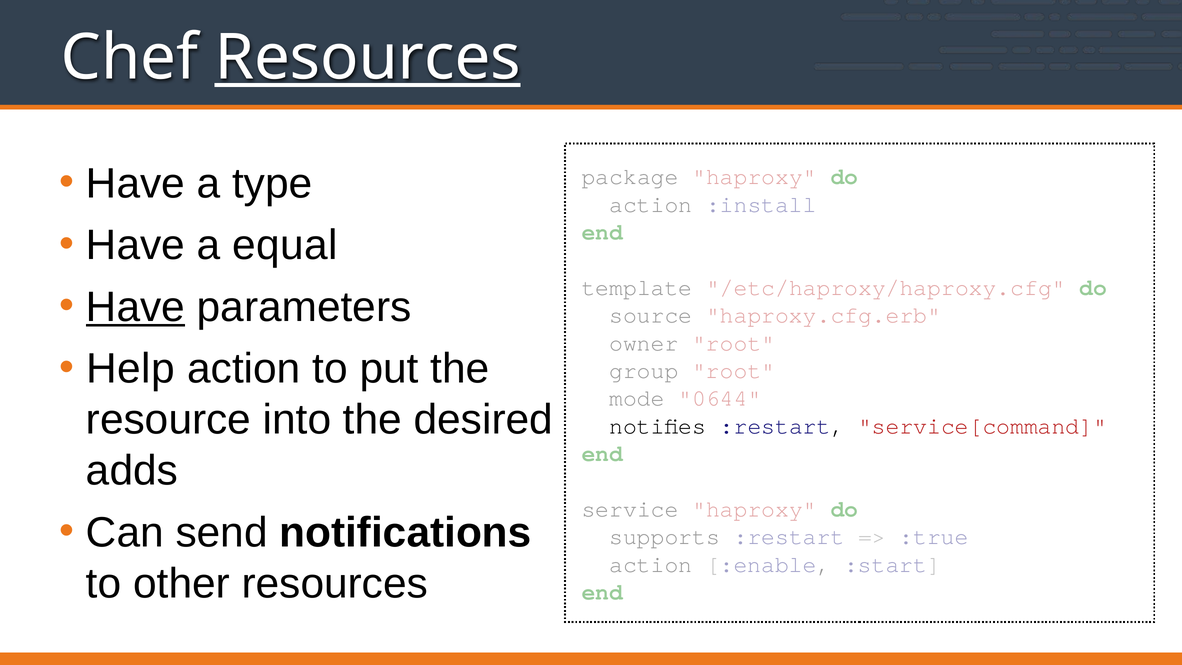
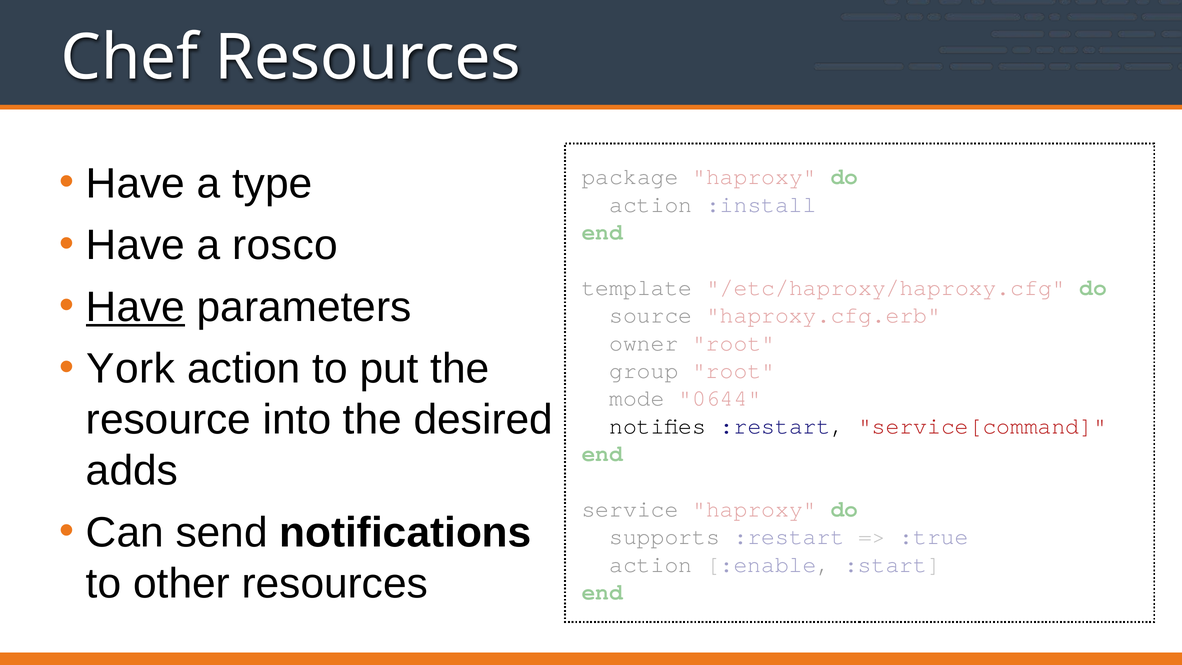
Resources underline: present -> none (368, 58)
equal: equal -> rosco (285, 245)
Help: Help -> York (131, 369)
